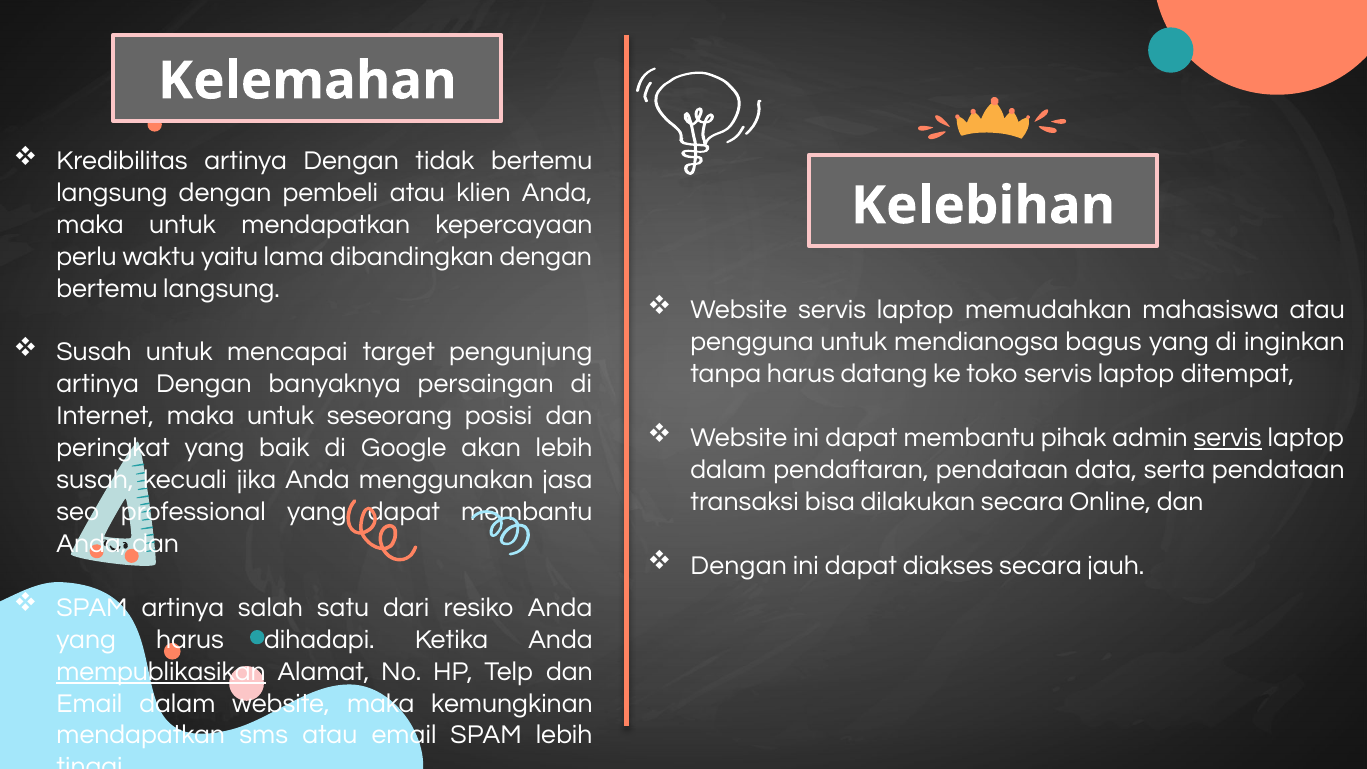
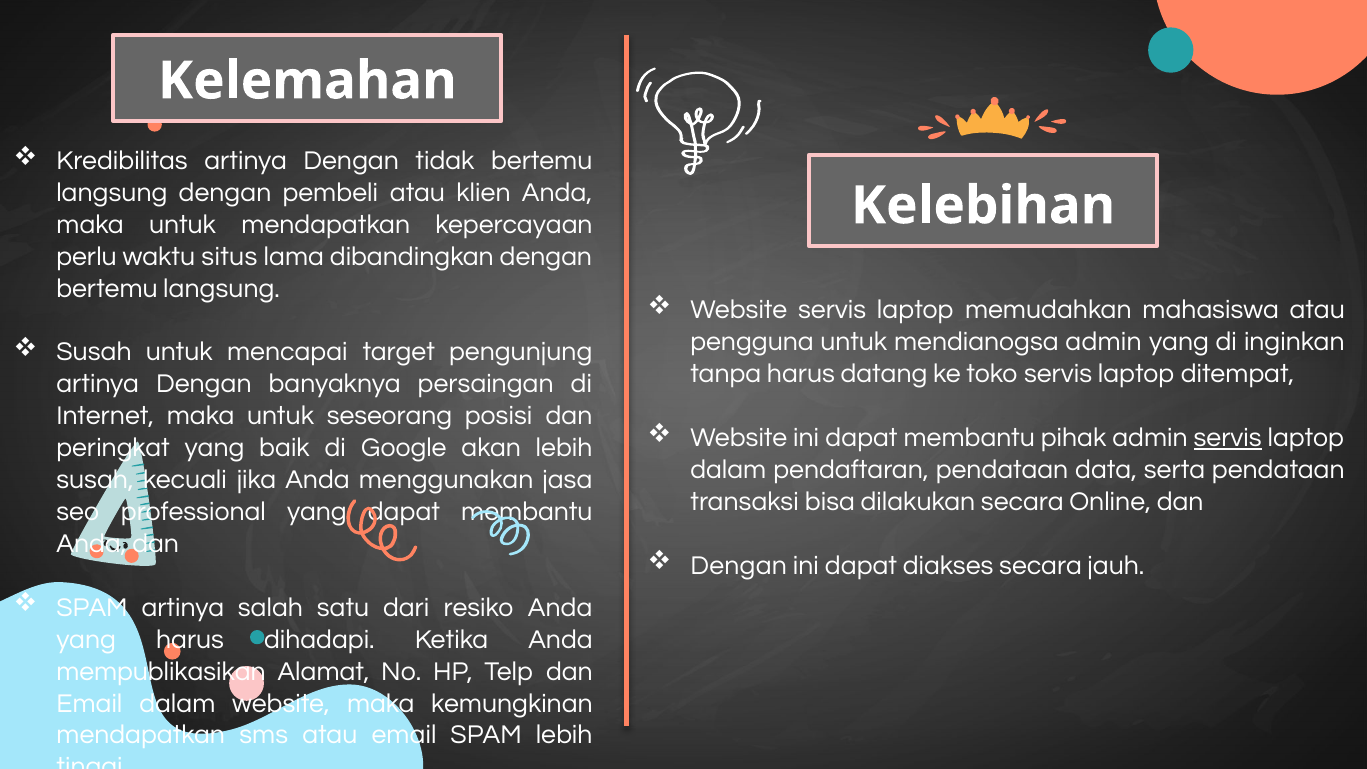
yaitu: yaitu -> situs (229, 256)
mendianogsa bagus: bagus -> admin (1104, 342)
mempublikasikan underline: present -> none (161, 671)
